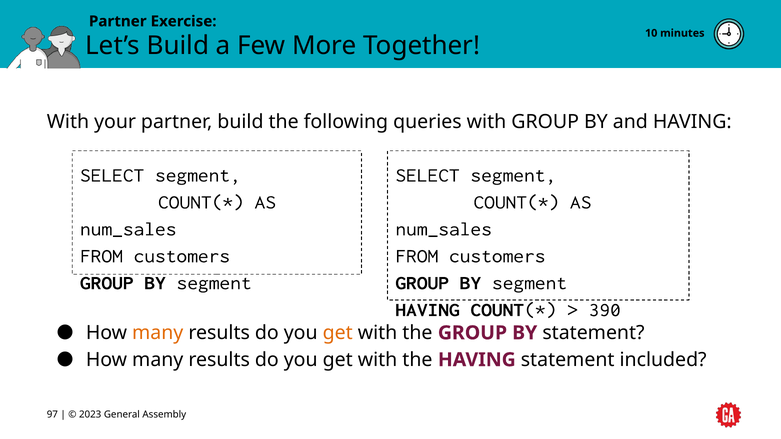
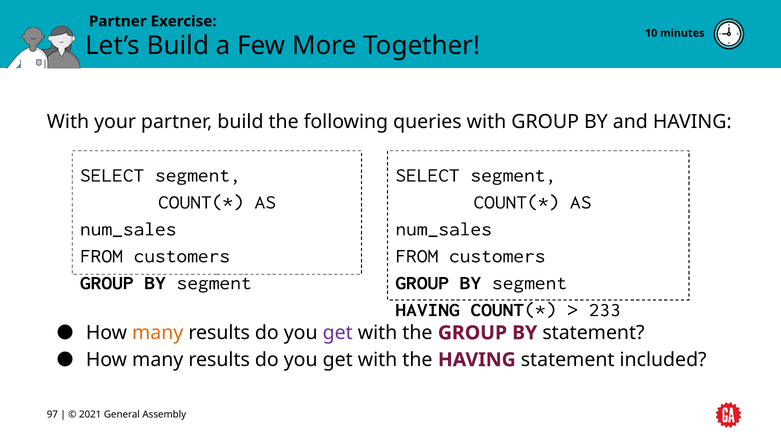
390: 390 -> 233 (605, 310)
get colour: orange -> purple (338, 333)
2023: 2023 -> 2021 (90, 415)
